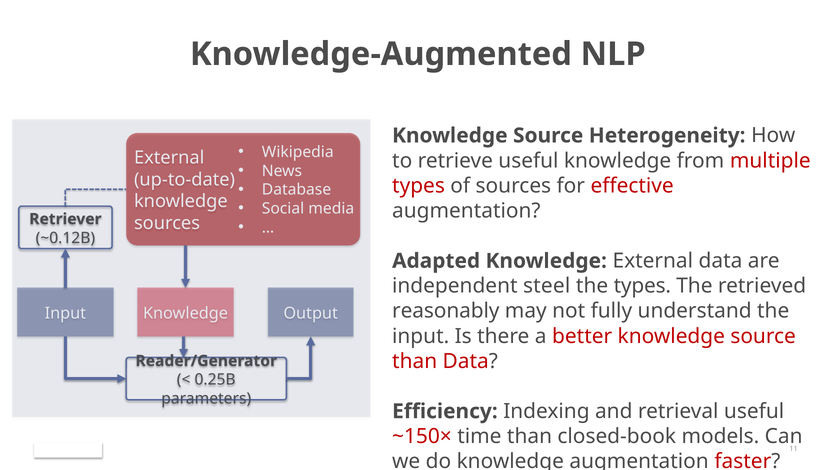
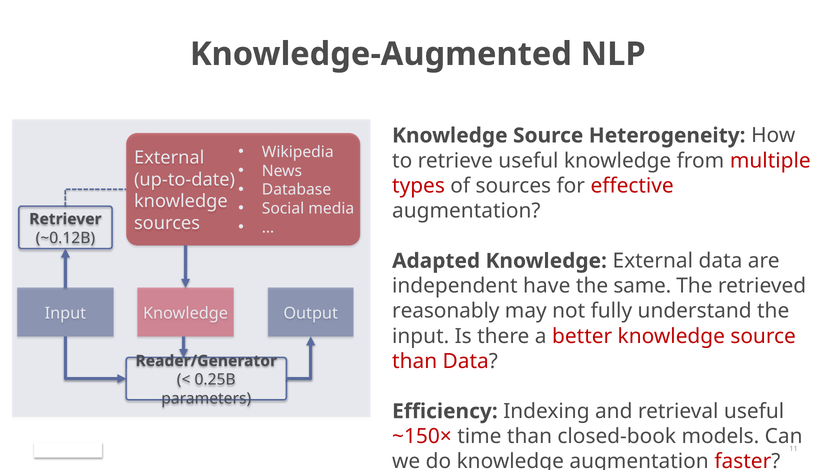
steel: steel -> have (547, 286)
the types: types -> same (642, 286)
